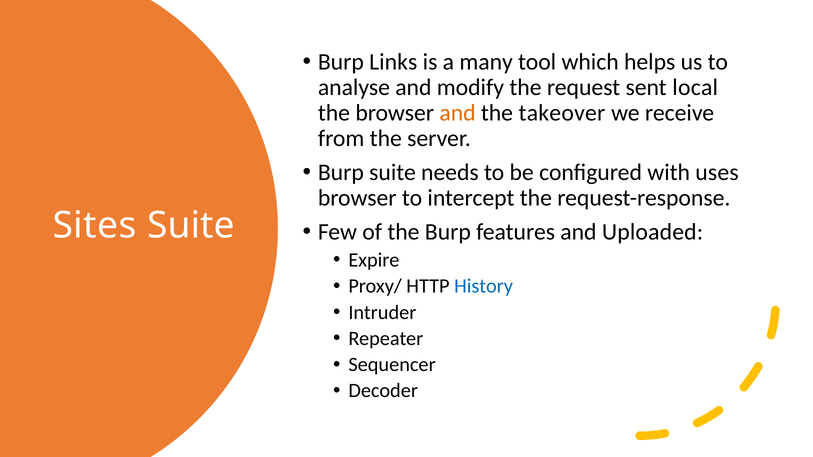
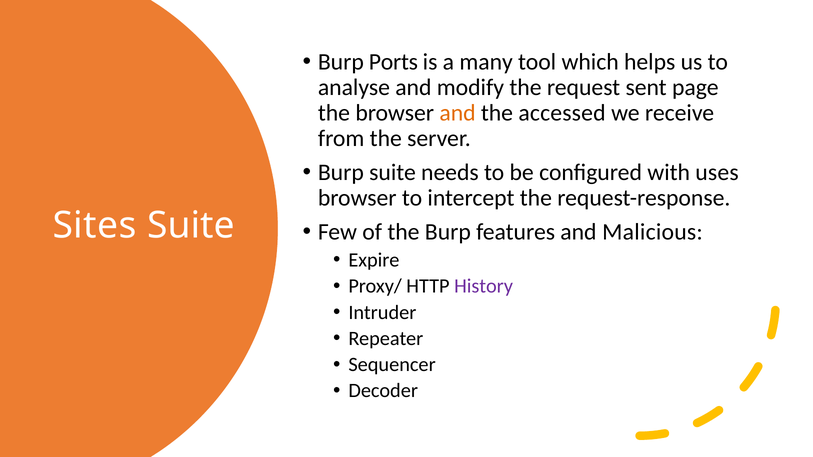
Links: Links -> Ports (393, 62)
local: local -> page (695, 87)
takeover: takeover -> accessed (562, 113)
Uploaded: Uploaded -> Malicious (653, 232)
History colour: blue -> purple (484, 286)
